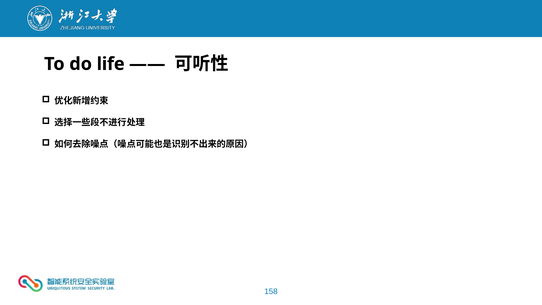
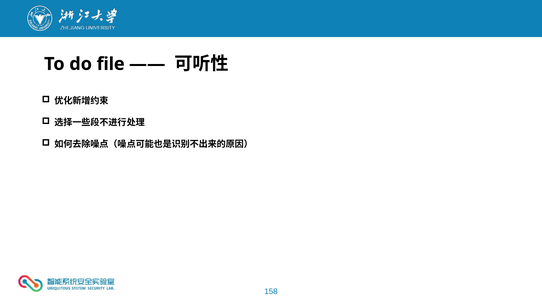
life: life -> file (111, 64)
